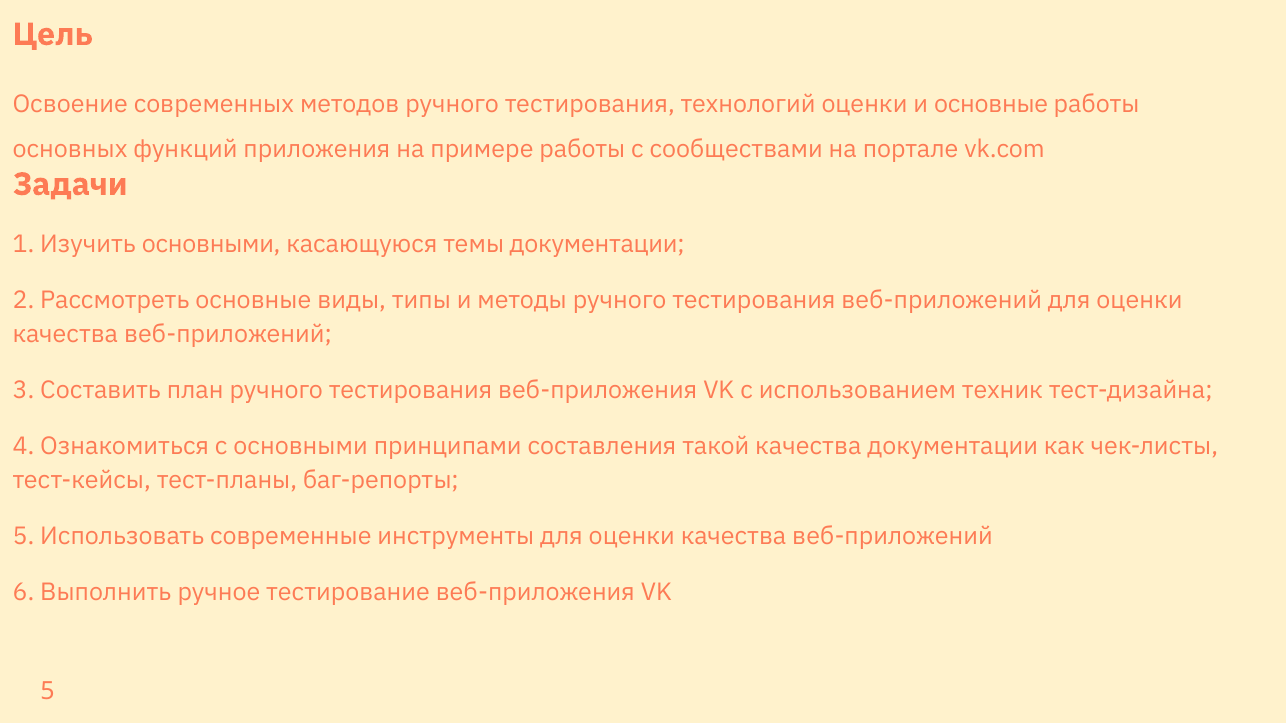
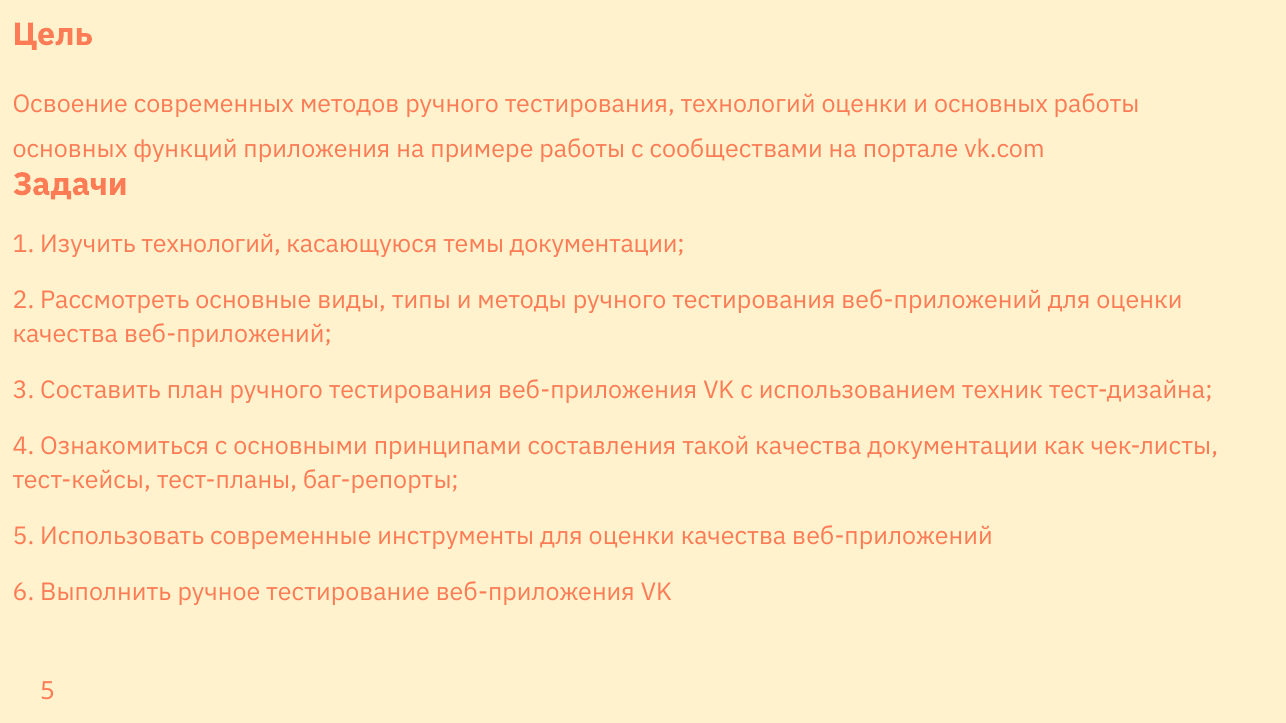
и основные: основные -> основных (991, 105)
Изучить основными: основными -> технологий (211, 244)
